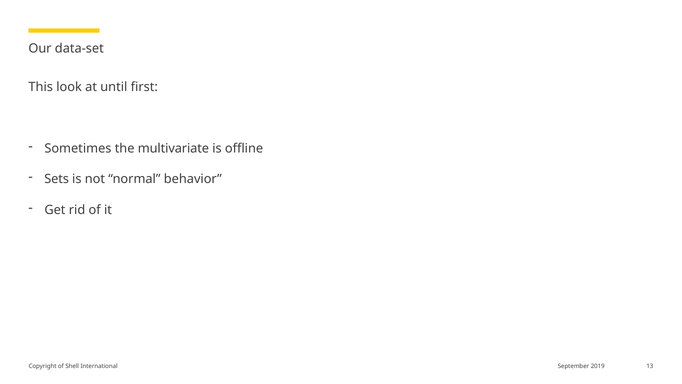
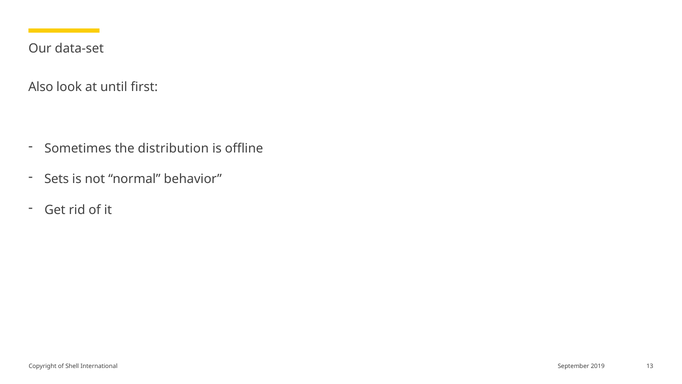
This: This -> Also (41, 87)
multivariate: multivariate -> distribution (173, 148)
